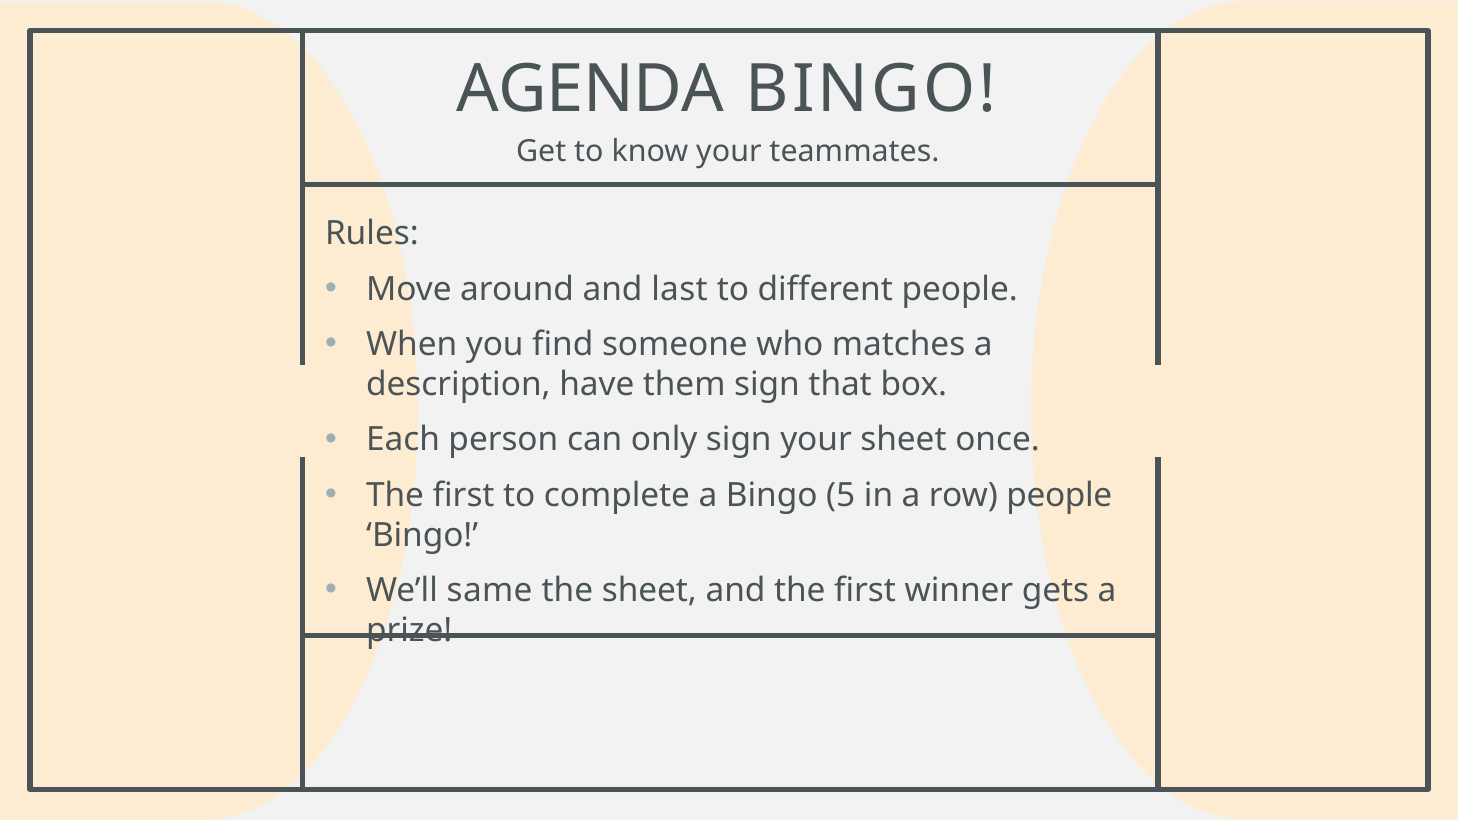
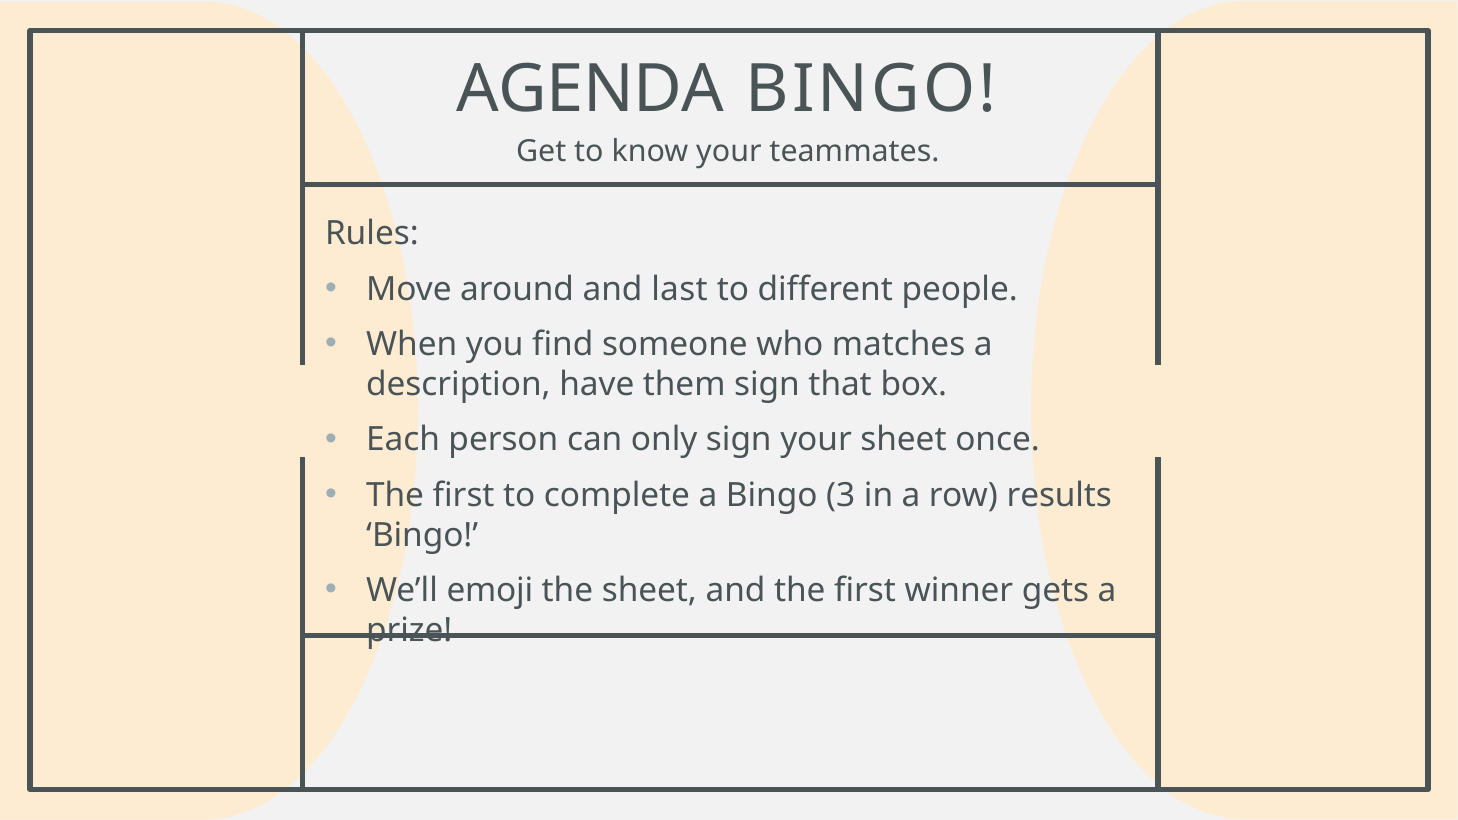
5: 5 -> 3 (841, 495)
row people: people -> results (1059, 495)
same: same -> emoji (490, 591)
